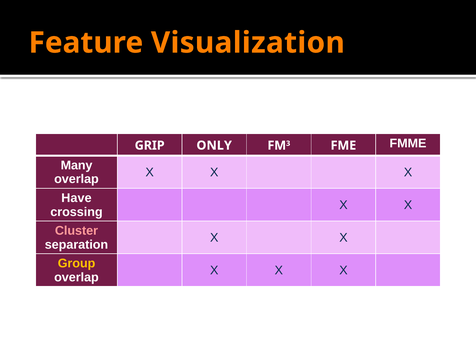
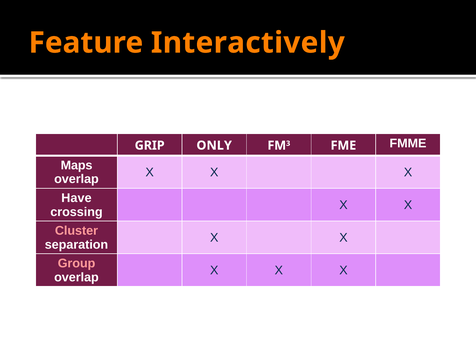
Visualization: Visualization -> Interactively (248, 43)
Many: Many -> Maps (77, 165)
Group colour: yellow -> pink (77, 263)
